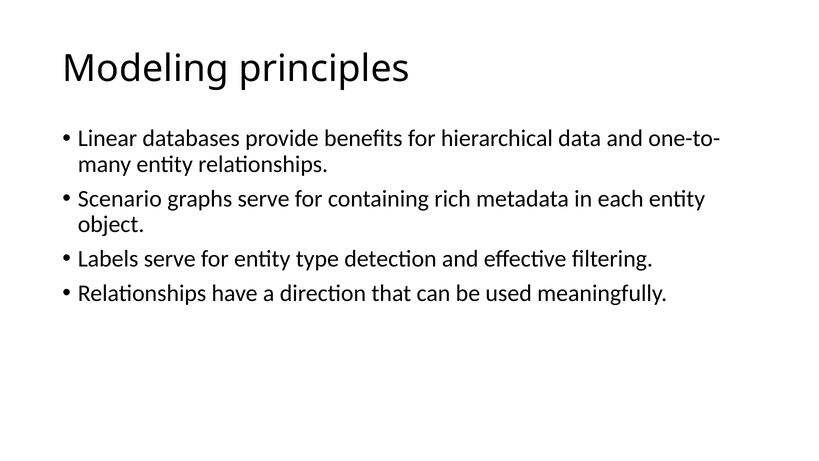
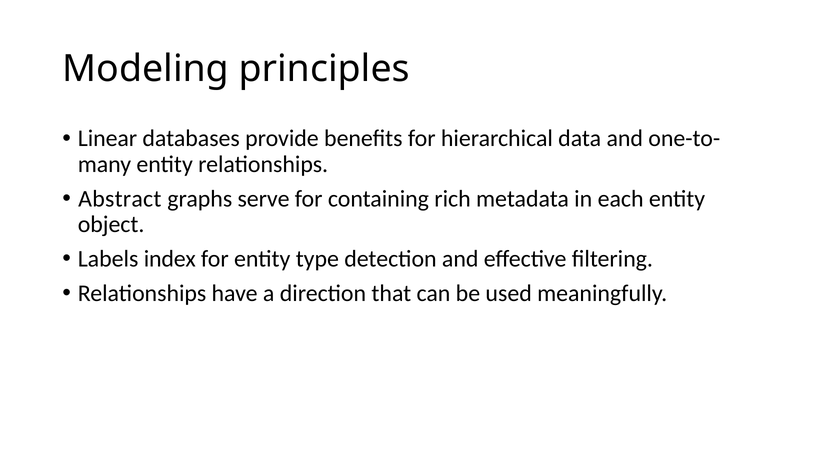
Scenario: Scenario -> Abstract (120, 199)
Labels serve: serve -> index (170, 259)
